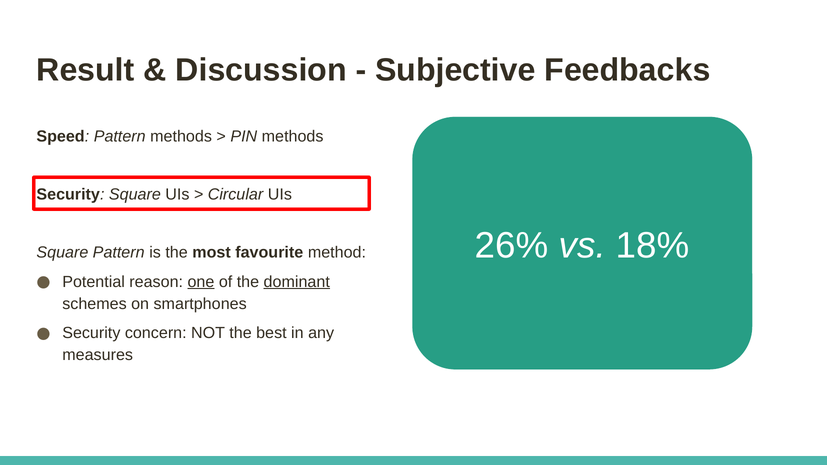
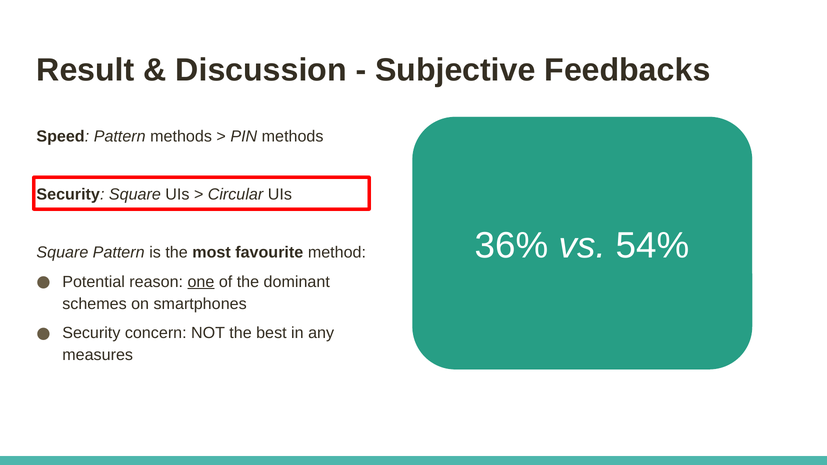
26%: 26% -> 36% (512, 246)
18%: 18% -> 54% (653, 246)
dominant underline: present -> none (297, 282)
